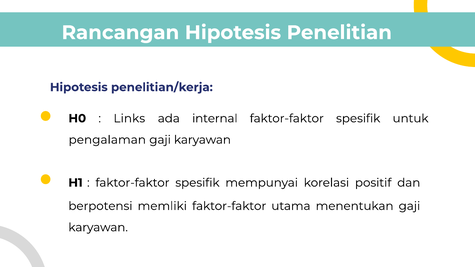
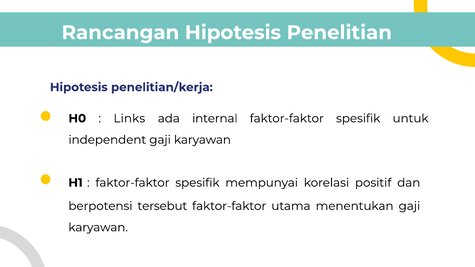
pengalaman: pengalaman -> independent (107, 140)
memliki: memliki -> tersebut (162, 206)
